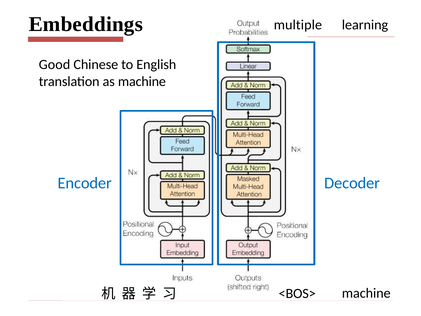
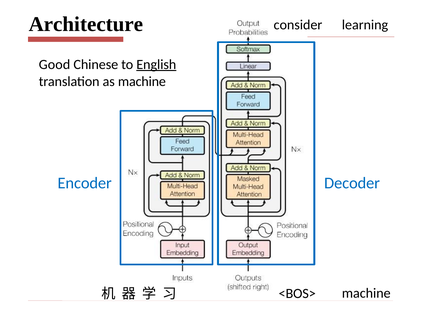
Embeddings: Embeddings -> Architecture (86, 24)
multiple: multiple -> consider (298, 25)
English underline: none -> present (156, 64)
